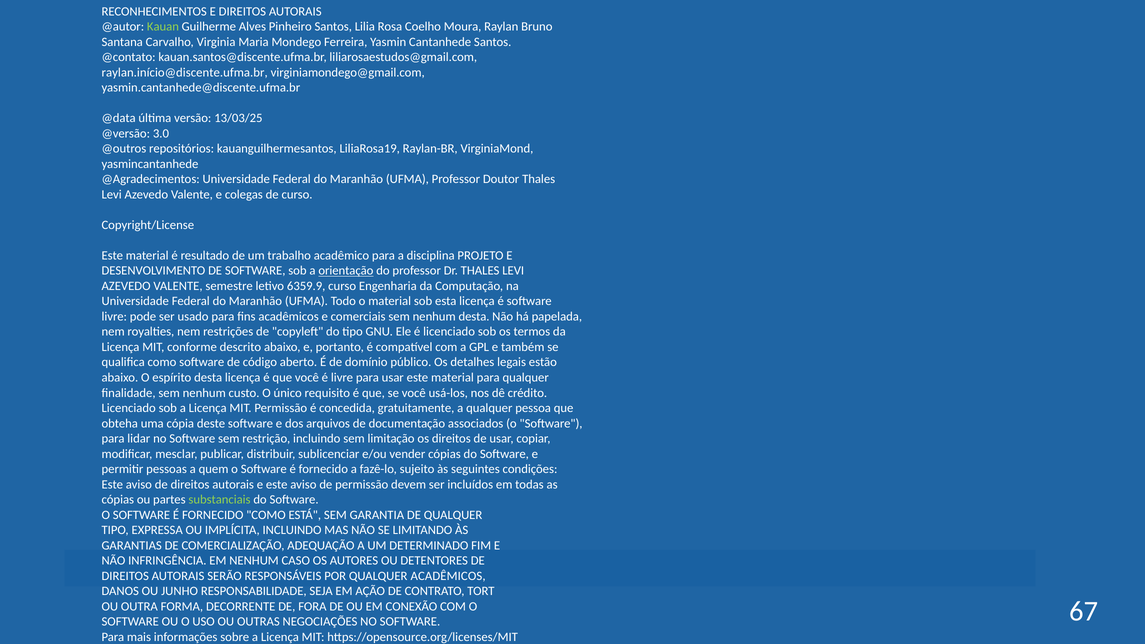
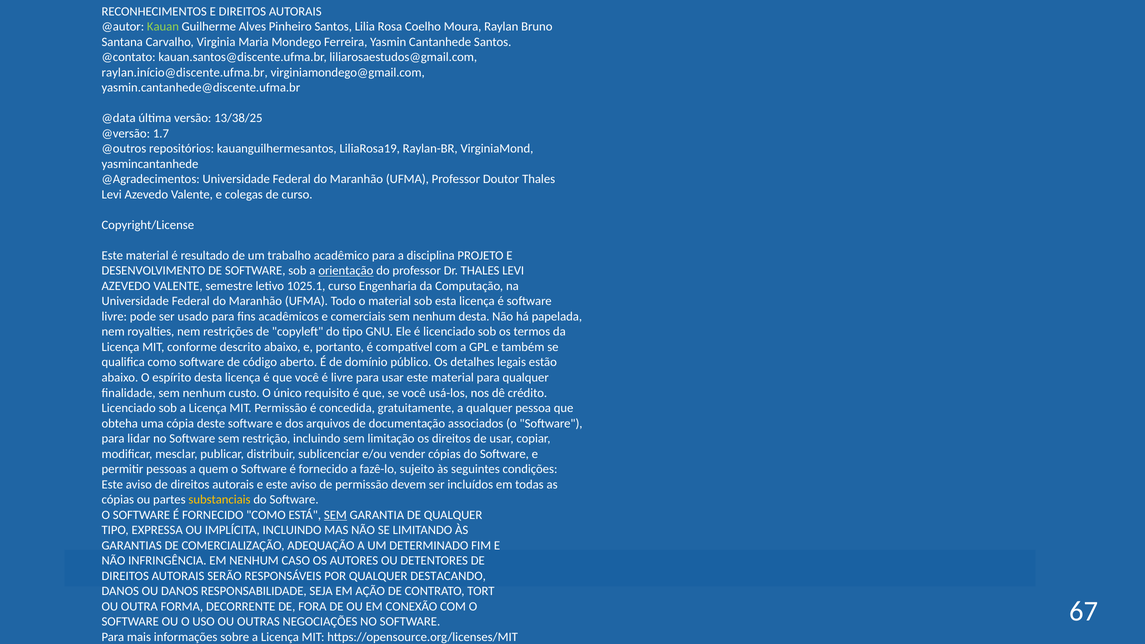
13/03/25: 13/03/25 -> 13/38/25 (238, 118)
3.0: 3.0 -> 1.7 (161, 133)
6359.9: 6359.9 -> 1025.1 (306, 286)
substanciais colour: light green -> yellow (220, 500)
SEM underline: none -> present (335, 515)
QUALQUER ACADÊMICOS: ACADÊMICOS -> DESTACANDO (448, 576)
OU JUNHO: JUNHO -> DANOS (180, 591)
